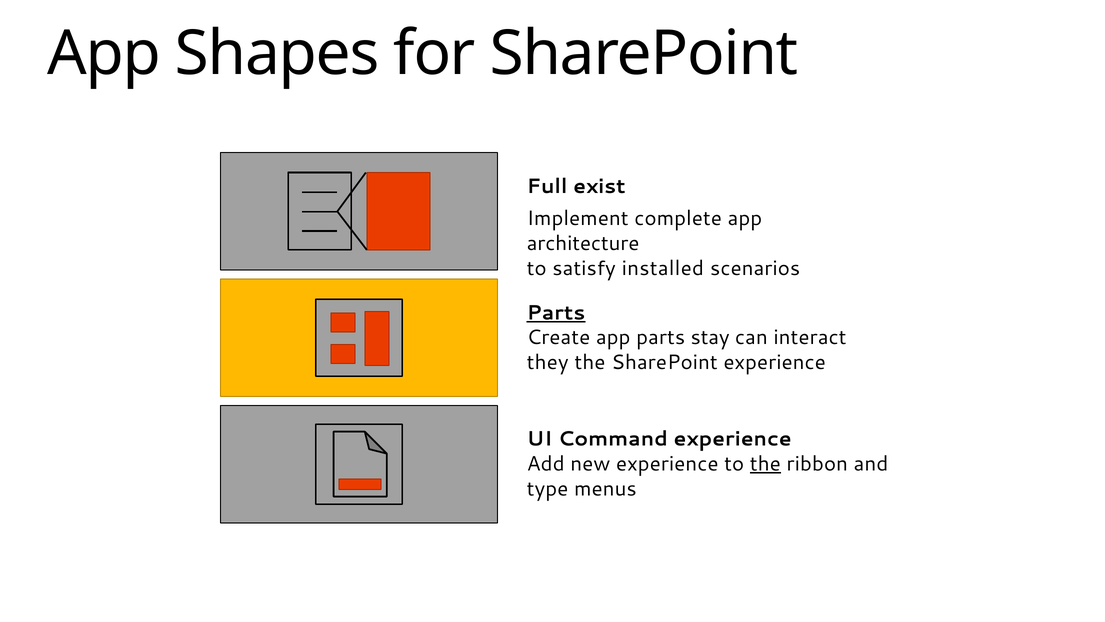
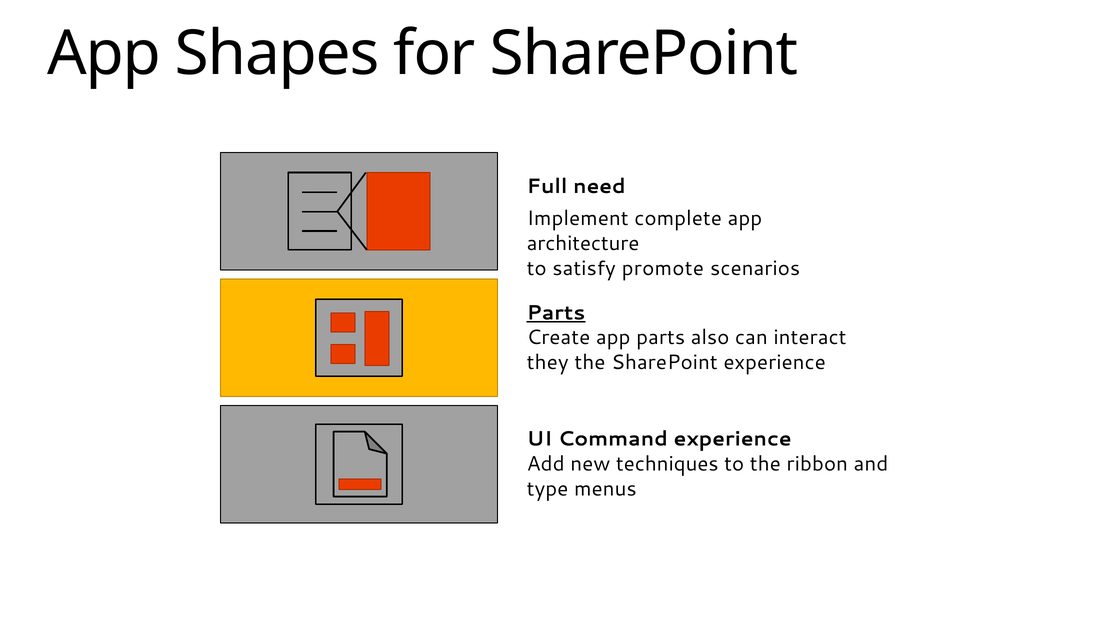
exist: exist -> need (599, 187)
installed: installed -> promote (663, 268)
stay: stay -> also (710, 337)
new experience: experience -> techniques (667, 464)
the underline: present -> none (765, 464)
